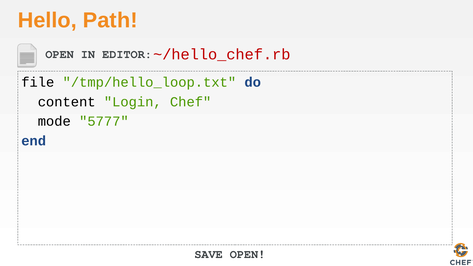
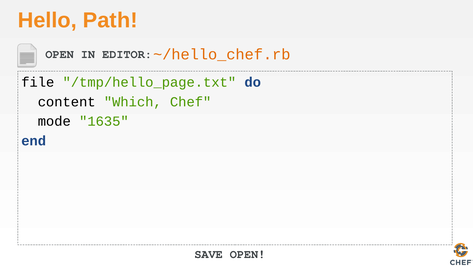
~/hello_chef.rb colour: red -> orange (222, 55)
/tmp/hello_loop.txt: /tmp/hello_loop.txt -> /tmp/hello_page.txt (149, 82)
Login: Login -> Which (133, 102)
5777: 5777 -> 1635 (104, 121)
